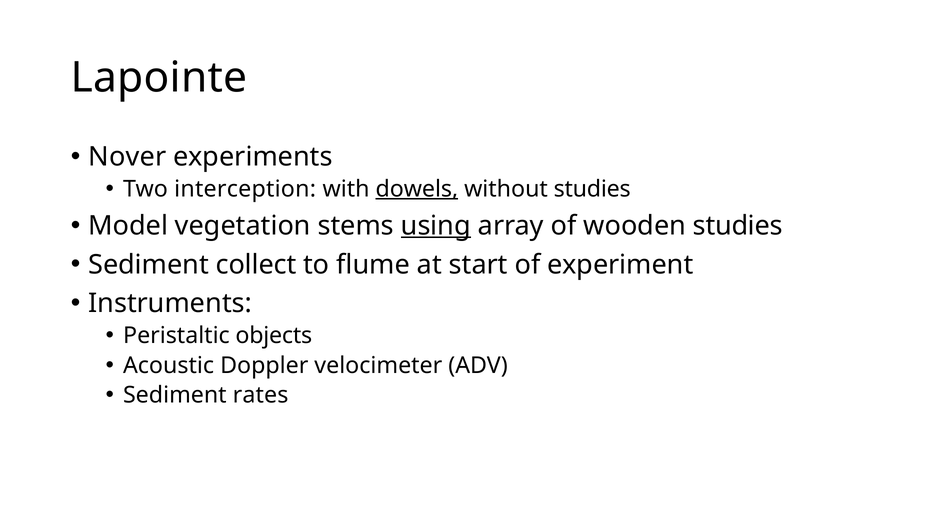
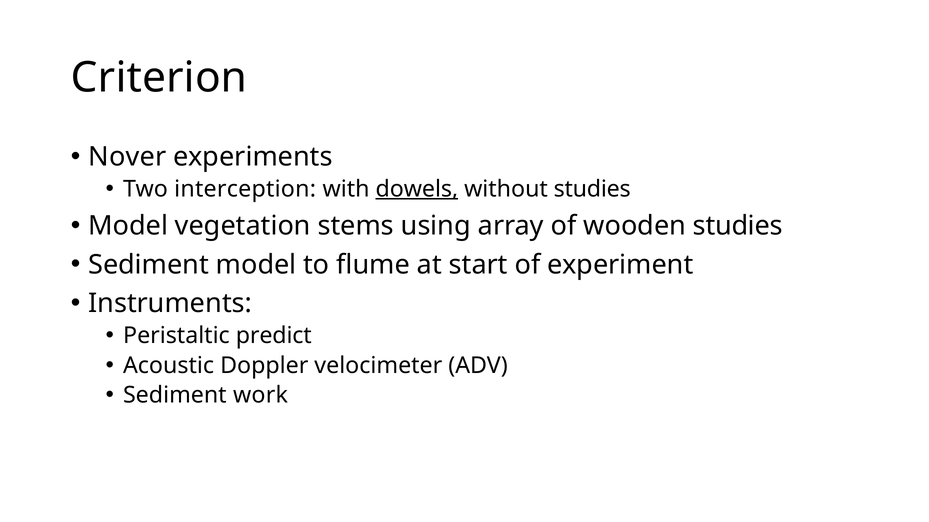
Lapointe: Lapointe -> Criterion (159, 78)
using underline: present -> none (436, 226)
Sediment collect: collect -> model (256, 265)
objects: objects -> predict (274, 336)
rates: rates -> work (261, 396)
